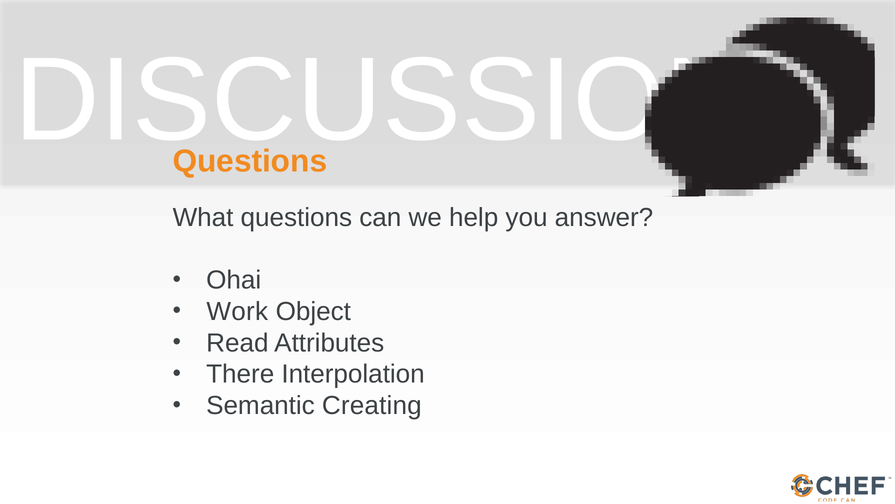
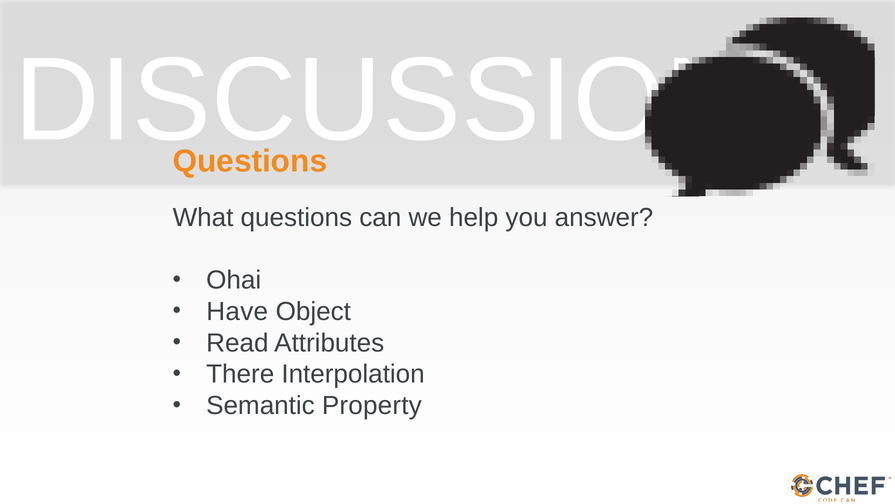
Work: Work -> Have (237, 311)
Creating: Creating -> Property (372, 405)
